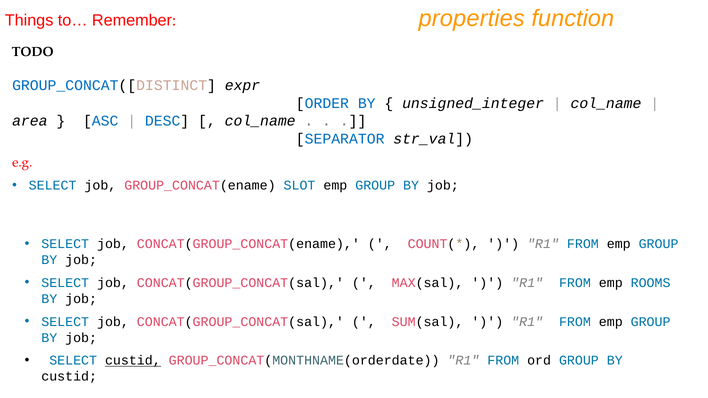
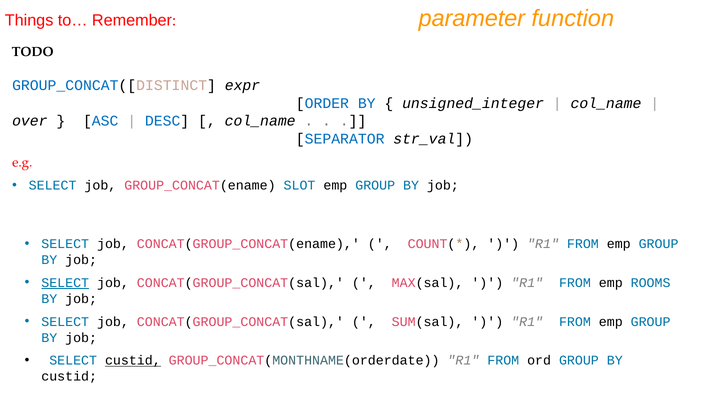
properties: properties -> parameter (472, 18)
area: area -> over (30, 121)
SELECT underline: none -> present (65, 283)
